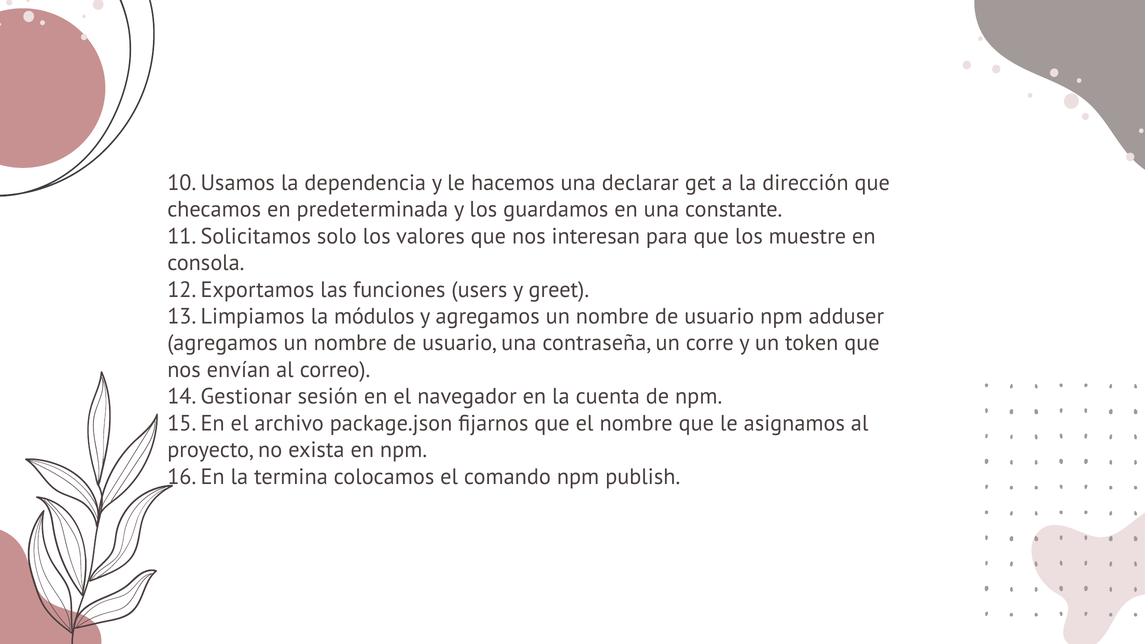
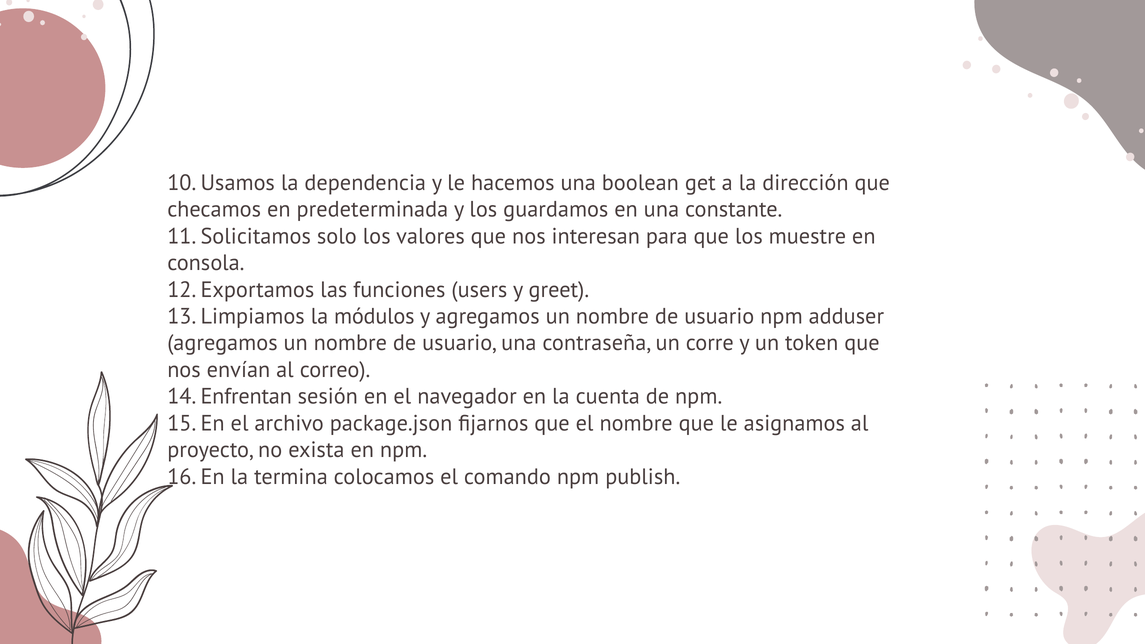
declarar: declarar -> boolean (640, 183)
Gestionar: Gestionar -> Enfrentan (246, 397)
